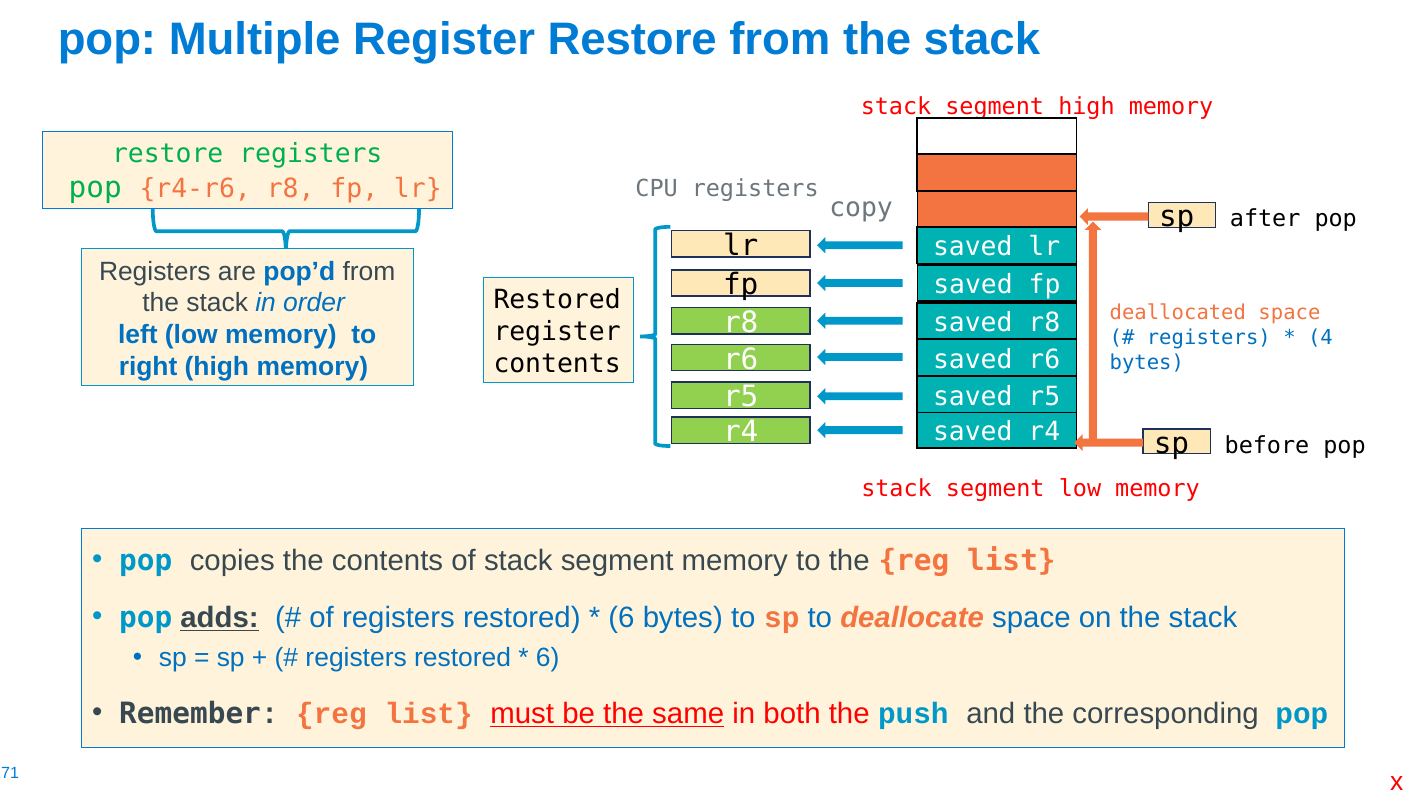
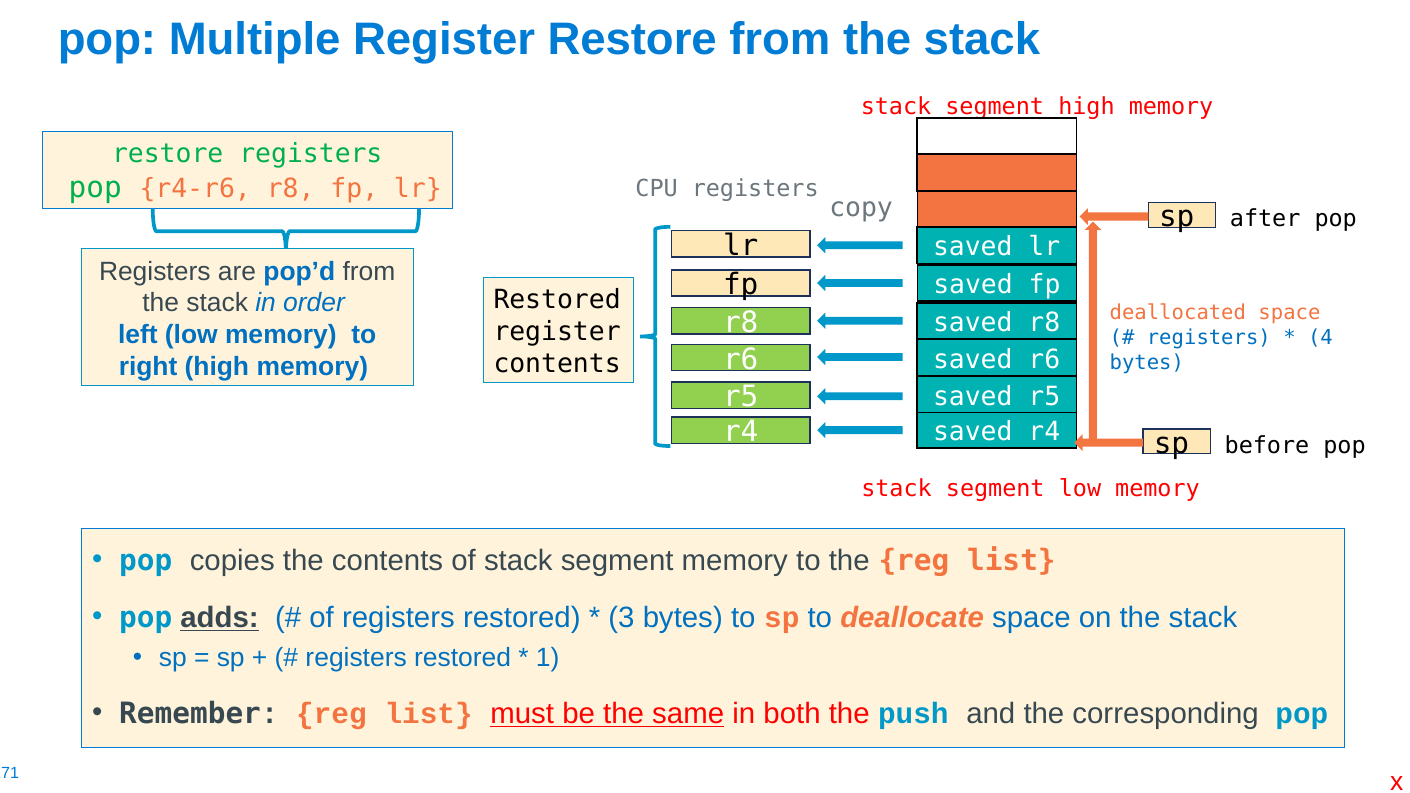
6: 6 -> 3 (621, 618)
6: 6 -> 1 (548, 658)
